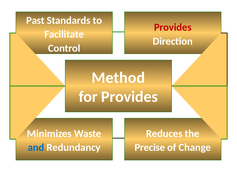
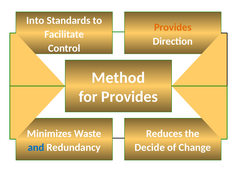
Past: Past -> Into (35, 20)
Provides colour: red -> orange (173, 27)
Precise: Precise -> Decide (150, 147)
